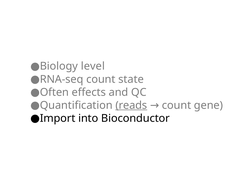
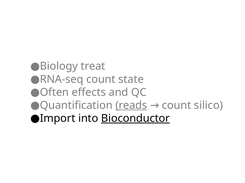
level: level -> treat (93, 66)
gene: gene -> silico (208, 106)
Bioconductor underline: none -> present (135, 119)
